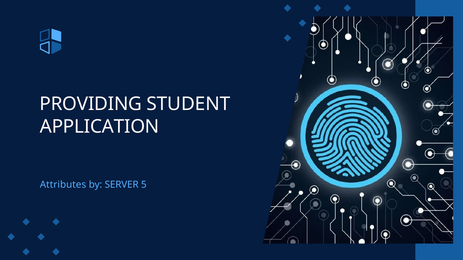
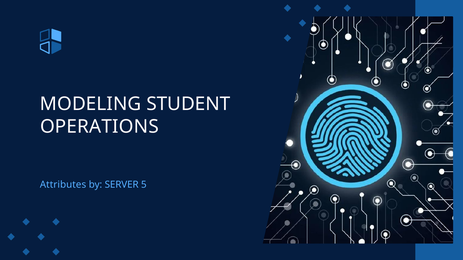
PROVIDING: PROVIDING -> MODELING (91, 104)
APPLICATION: APPLICATION -> OPERATIONS (99, 127)
